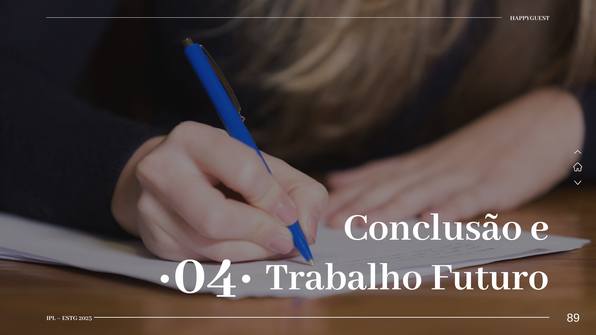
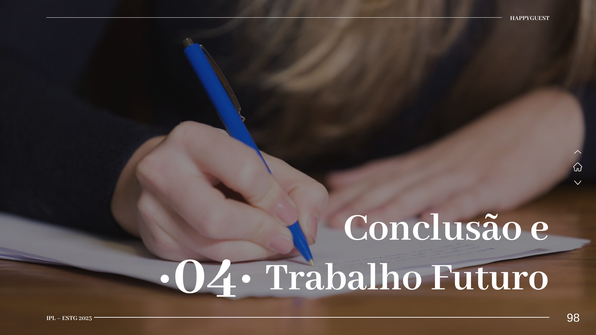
89: 89 -> 98 (573, 318)
